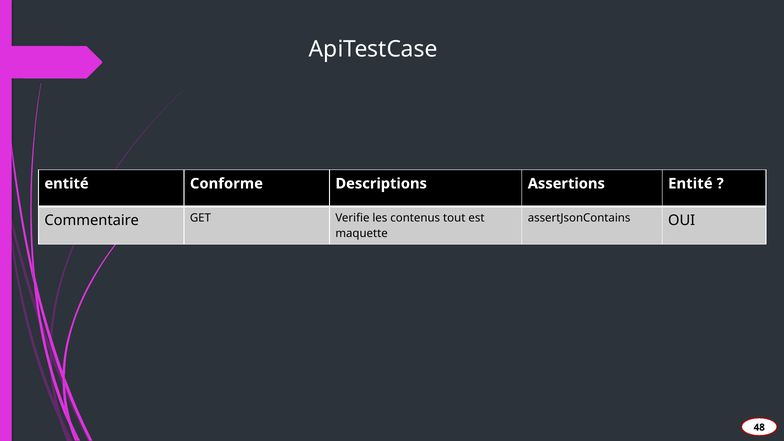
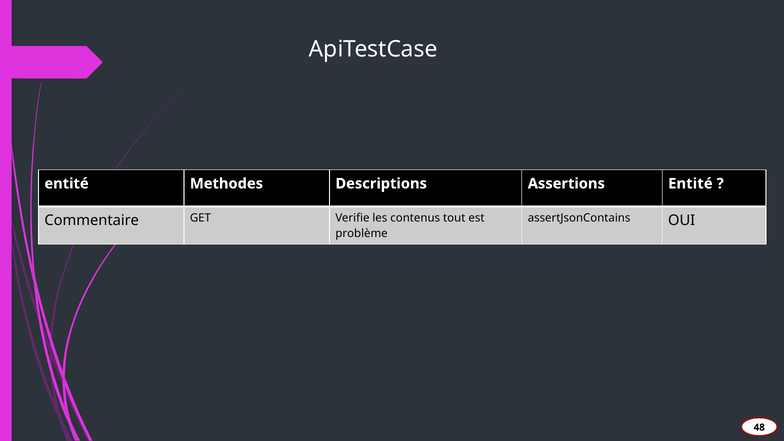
Conforme: Conforme -> Methodes (226, 184)
maquette: maquette -> problème (362, 234)
